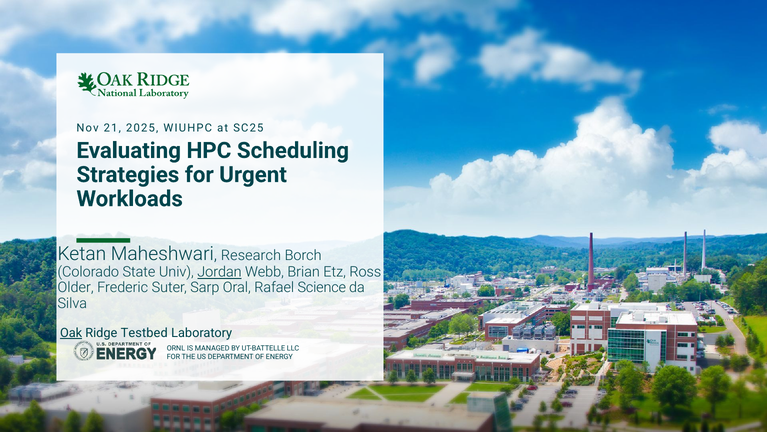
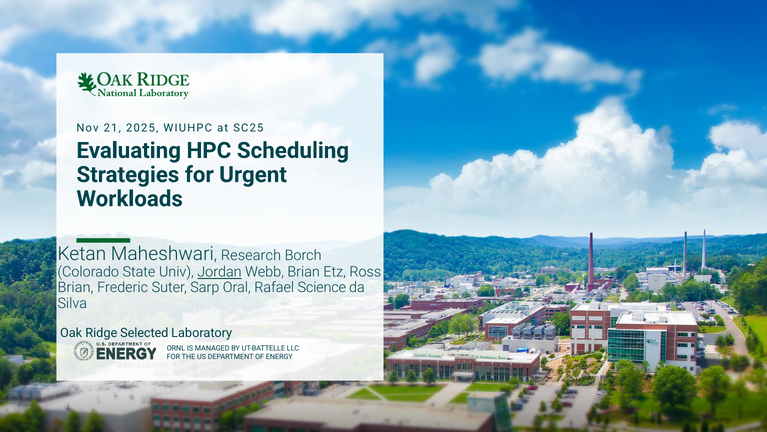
Older: Older -> Brian (76, 287)
Oak underline: present -> none (71, 333)
Testbed: Testbed -> Selected (144, 333)
